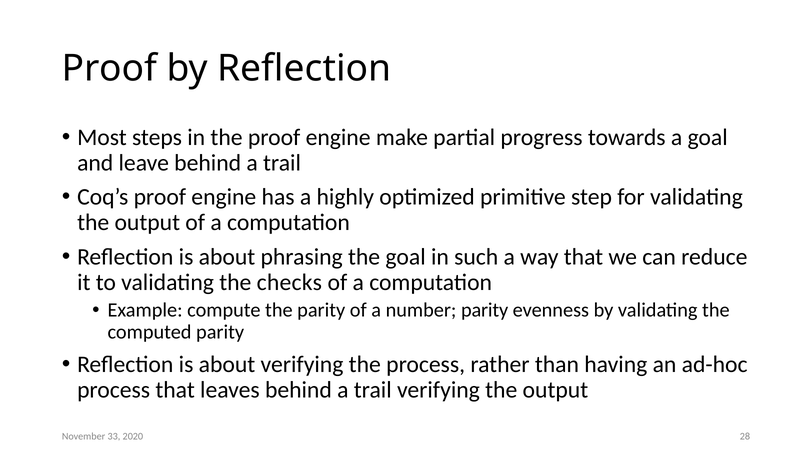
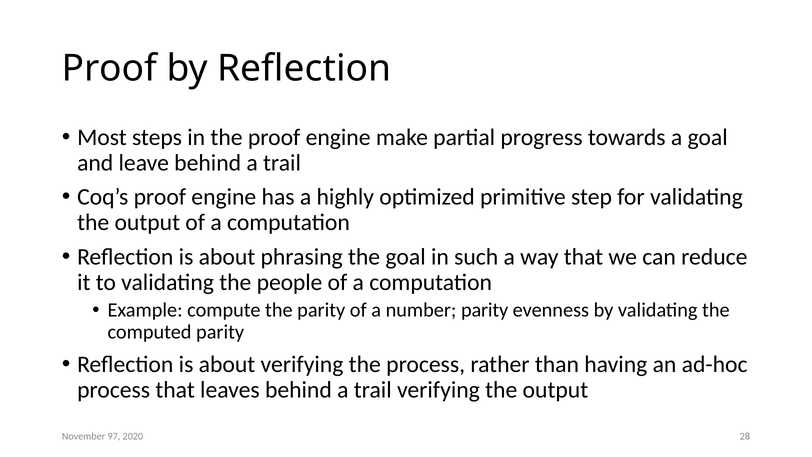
checks: checks -> people (290, 282)
33: 33 -> 97 (114, 436)
